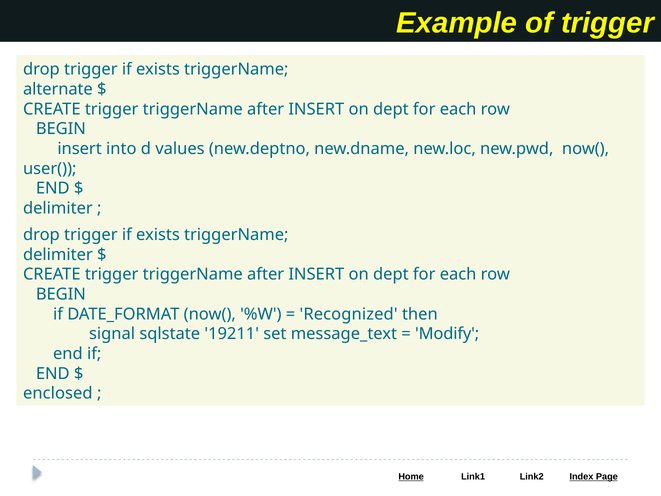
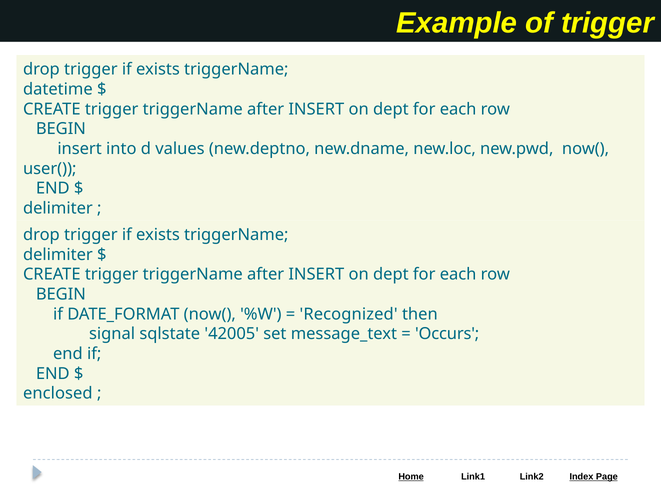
alternate: alternate -> datetime (58, 89)
19211: 19211 -> 42005 (232, 334)
Modify: Modify -> Occurs (447, 334)
